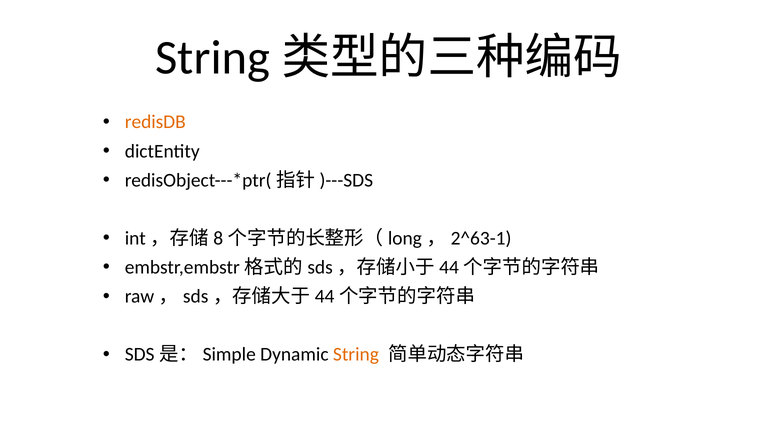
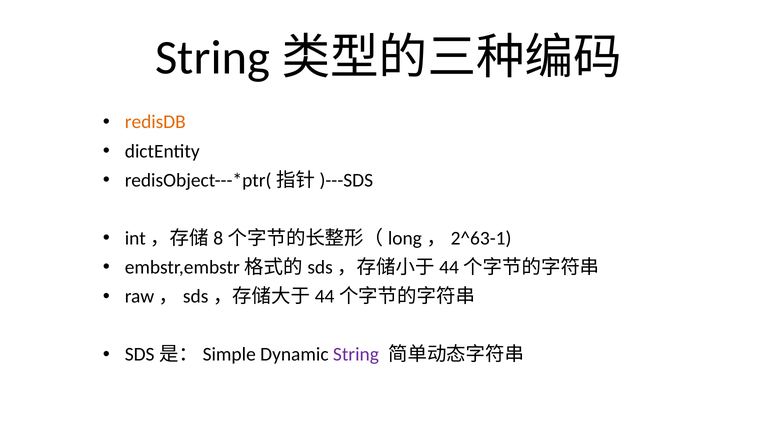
String colour: orange -> purple (356, 355)
